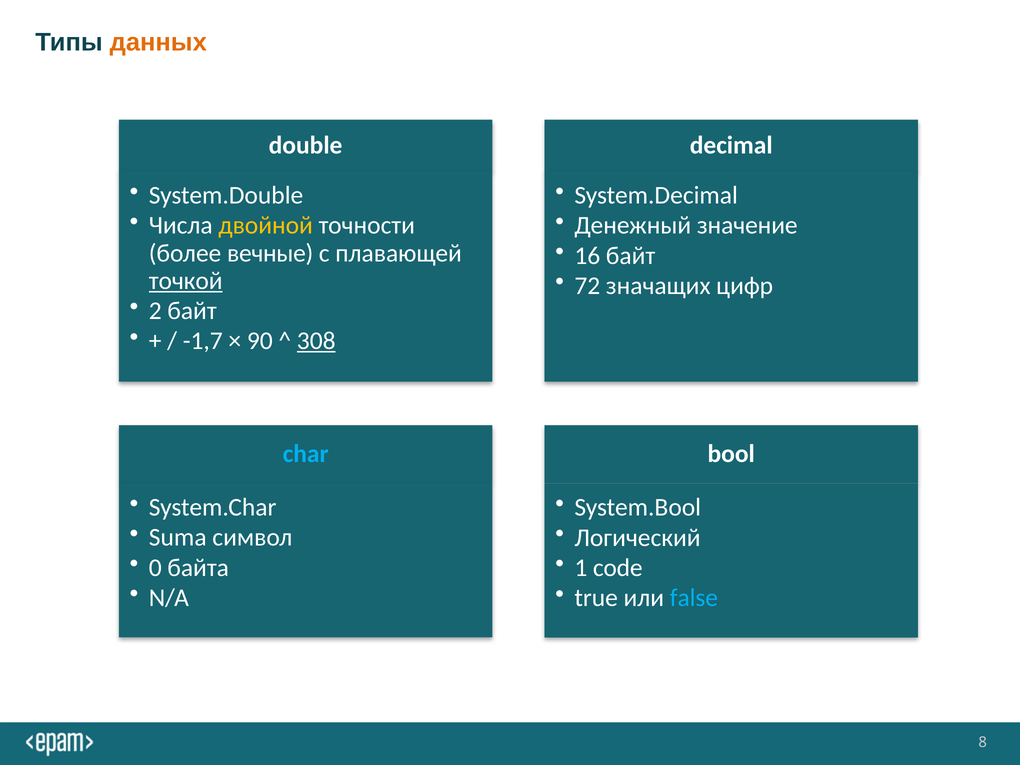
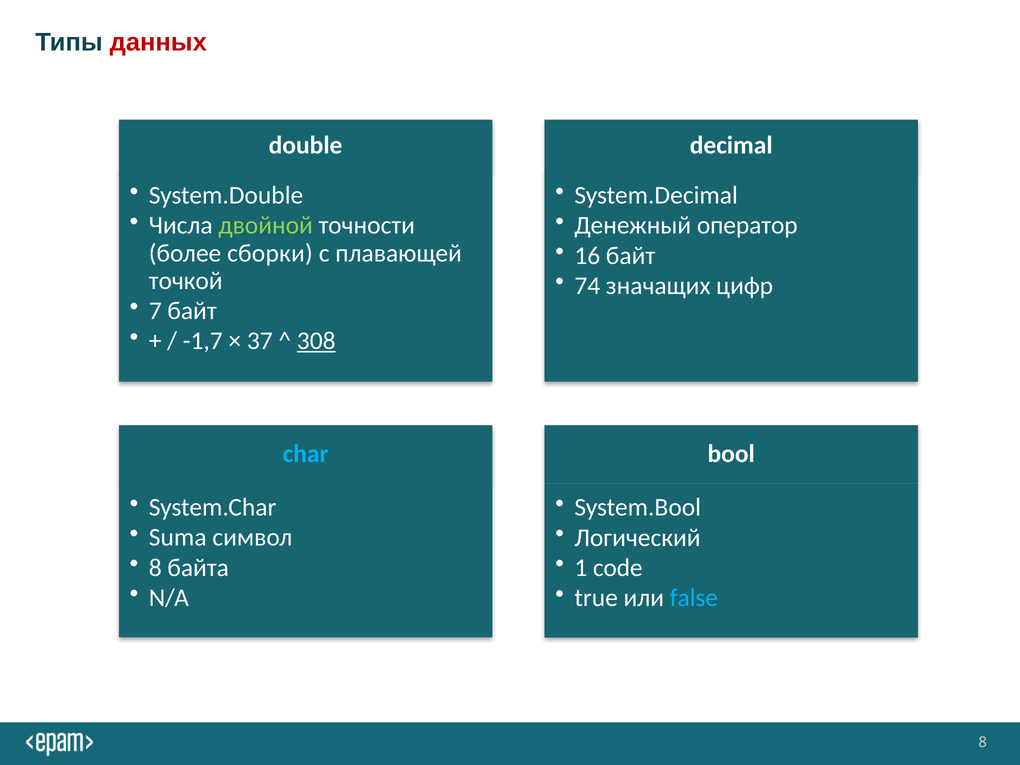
данных colour: orange -> red (158, 42)
двойной colour: yellow -> light green (266, 226)
значение: значение -> оператор (747, 226)
вечные: вечные -> сборки (270, 253)
точкой underline: present -> none (186, 281)
72: 72 -> 74 (587, 286)
2: 2 -> 7 (155, 311)
90: 90 -> 37 (260, 341)
0: 0 -> 8 (155, 568)
